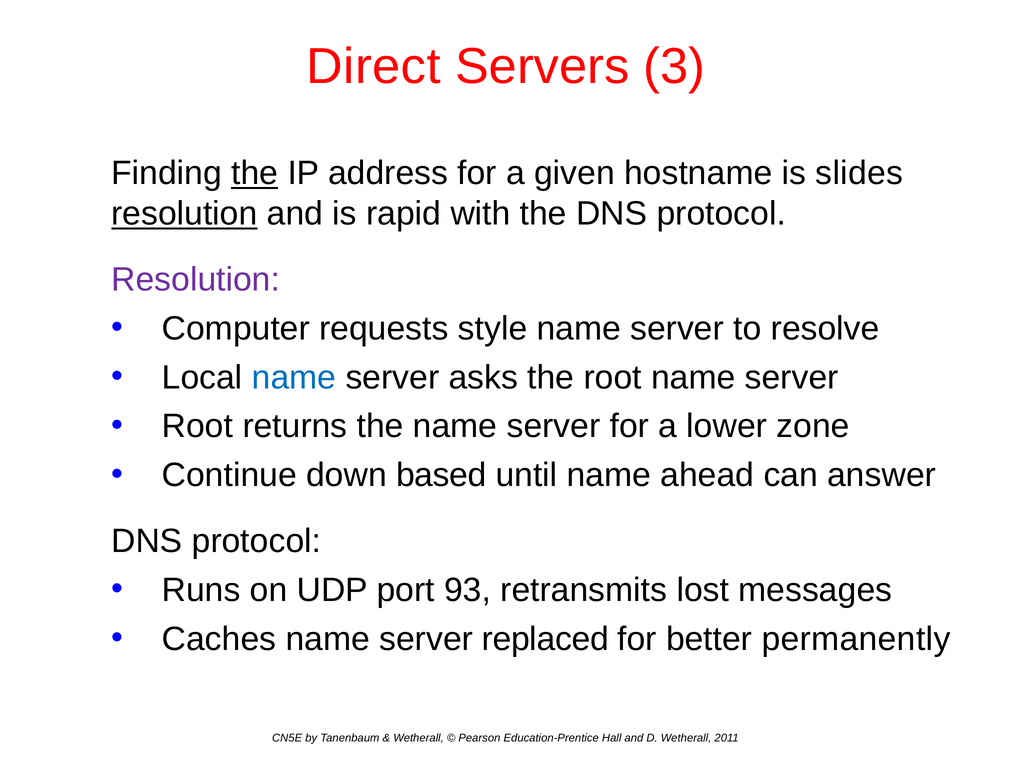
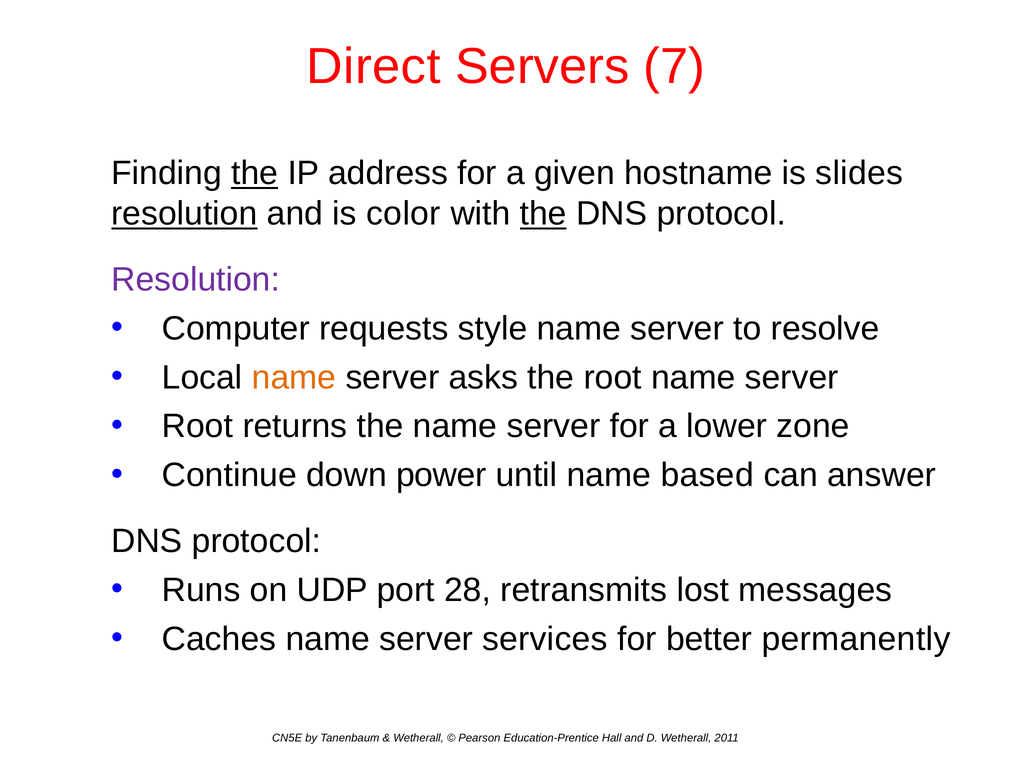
3: 3 -> 7 (674, 67)
rapid: rapid -> color (403, 214)
the underline: none -> present (543, 214)
name colour: blue -> orange (294, 377)
based: based -> power (441, 475)
ahead: ahead -> based (707, 475)
93: 93 -> 28 (468, 590)
replaced: replaced -> services (545, 639)
